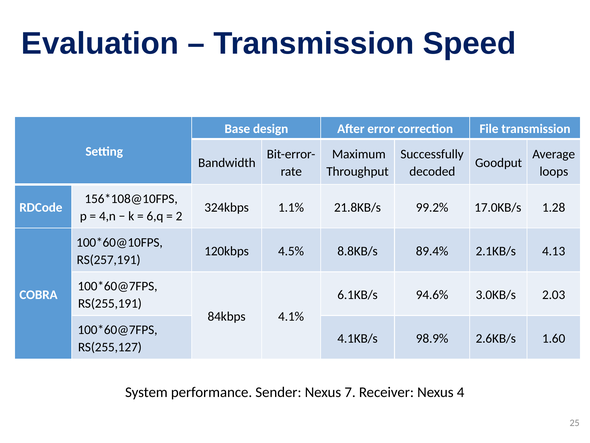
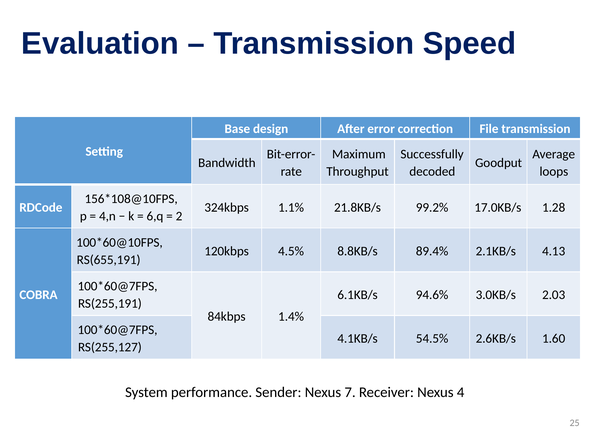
RS(257,191: RS(257,191 -> RS(655,191 (109, 259)
4.1%: 4.1% -> 1.4% (291, 316)
98.9%: 98.9% -> 54.5% (432, 338)
